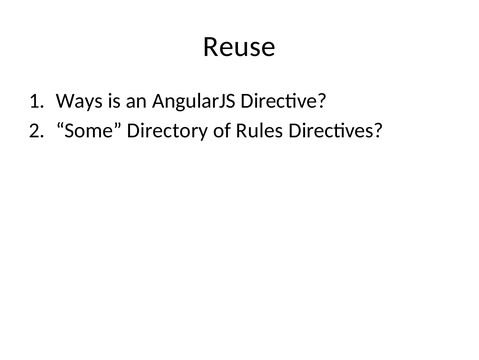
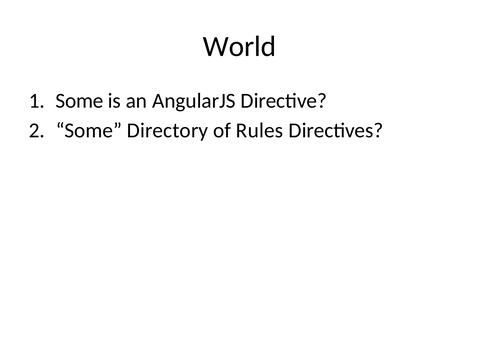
Reuse: Reuse -> World (240, 46)
Ways: Ways -> Some (79, 101)
